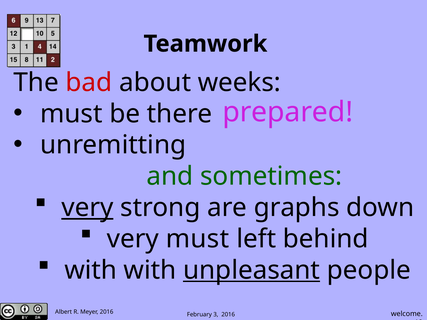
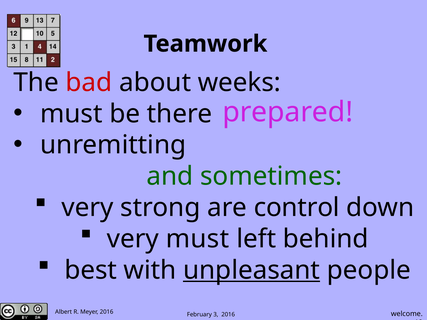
very underline: present -> none (88, 208)
graphs: graphs -> control (297, 208)
with: with -> best (91, 270)
